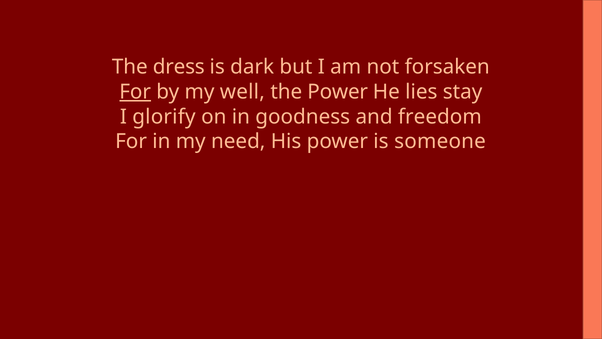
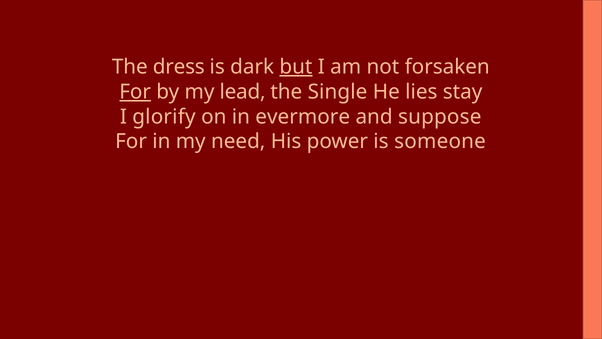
but underline: none -> present (296, 67)
well: well -> lead (243, 92)
the Power: Power -> Single (338, 92)
goodness: goodness -> evermore (303, 117)
freedom: freedom -> suppose (440, 117)
